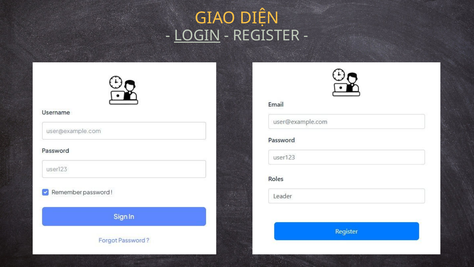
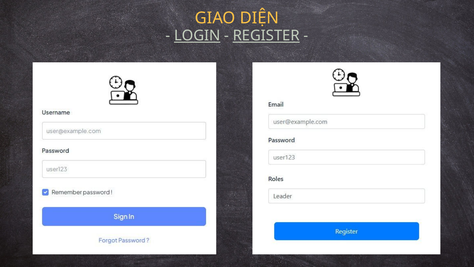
REGISTER underline: none -> present (266, 36)
